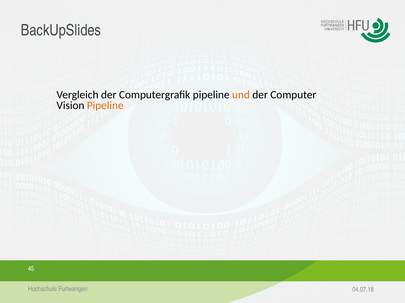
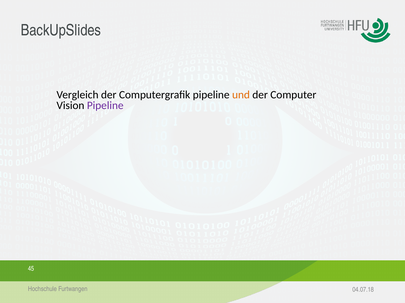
Pipeline colour: orange -> purple (105, 106)
